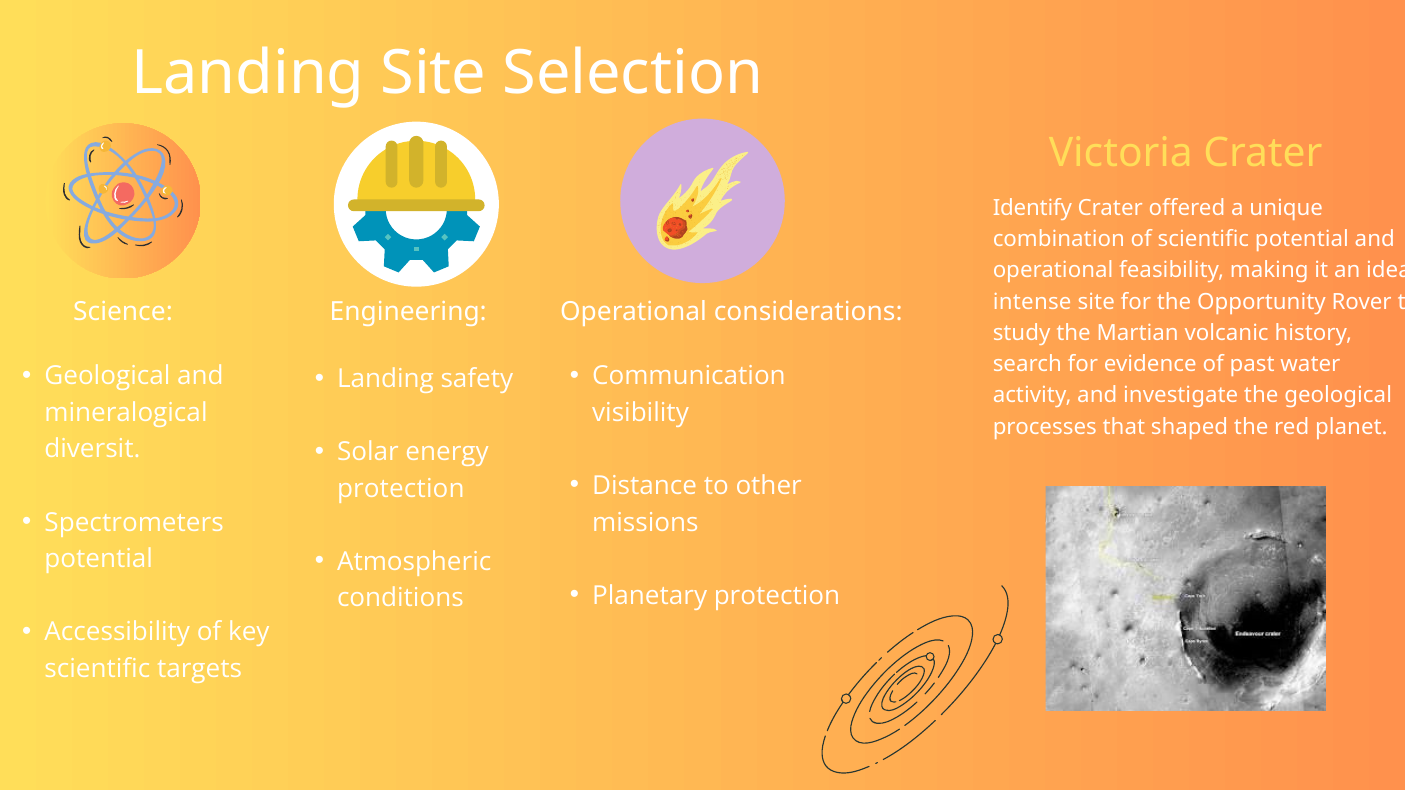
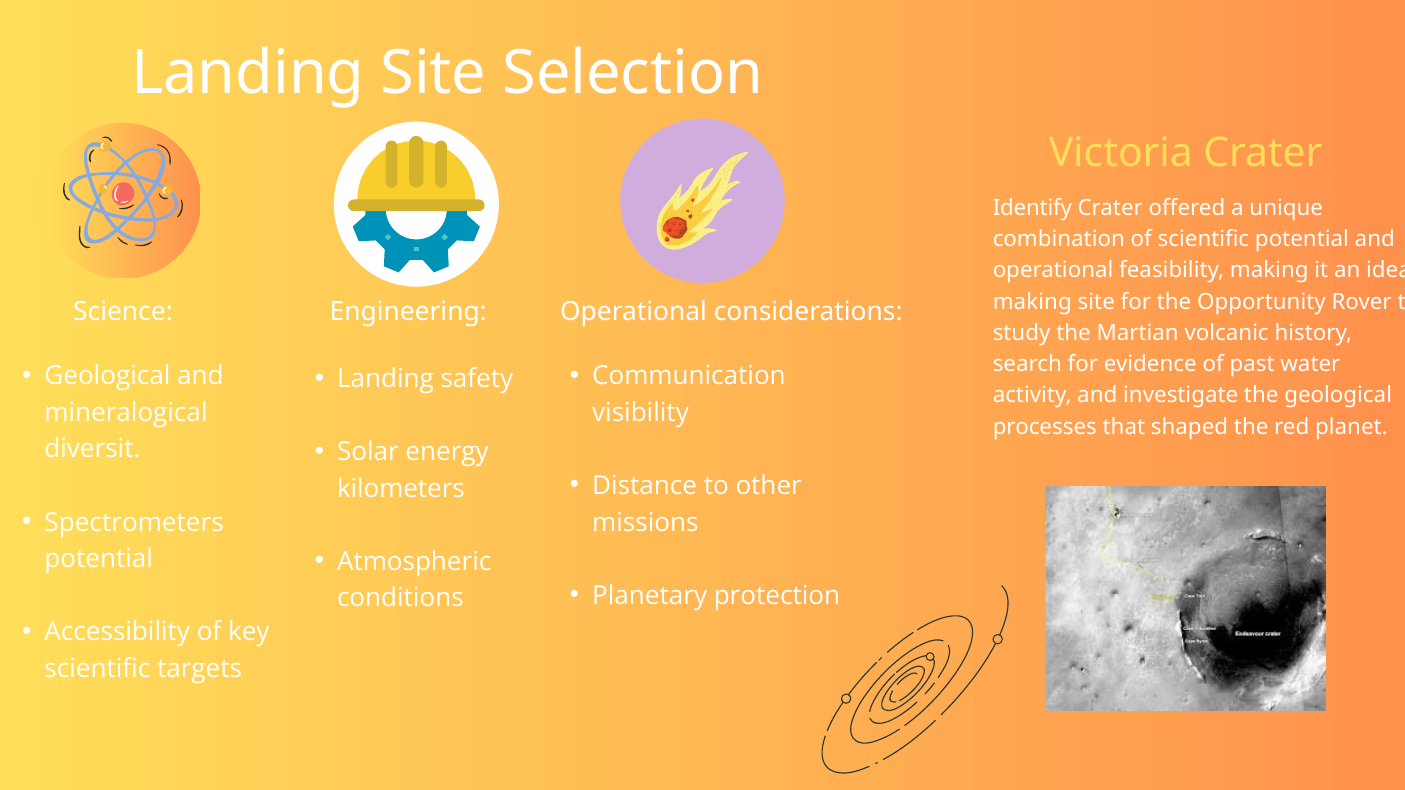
intense: intense -> making (1032, 302)
protection: protection -> kilometers (401, 489)
